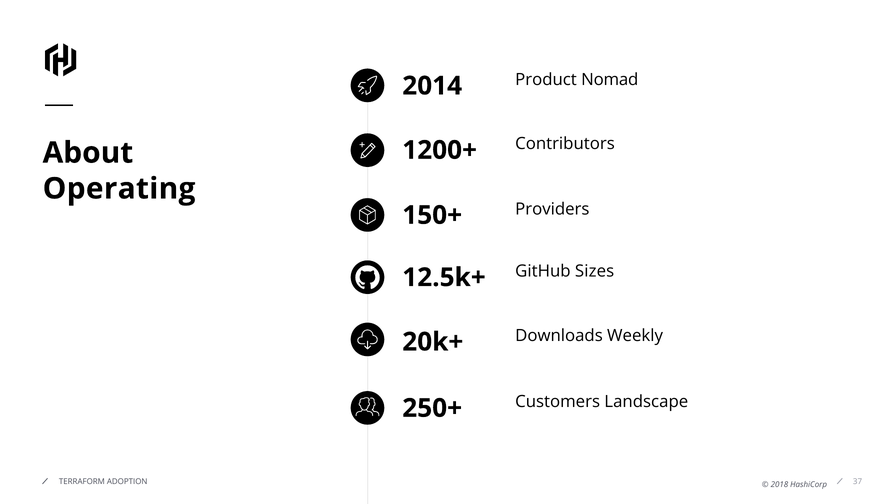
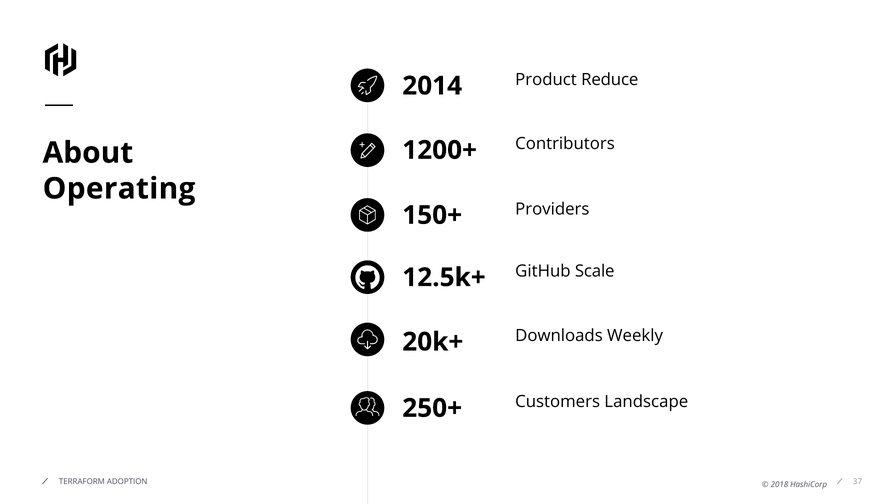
Nomad: Nomad -> Reduce (610, 80)
Sizes: Sizes -> Scale (595, 271)
